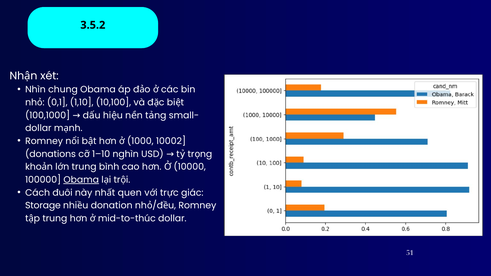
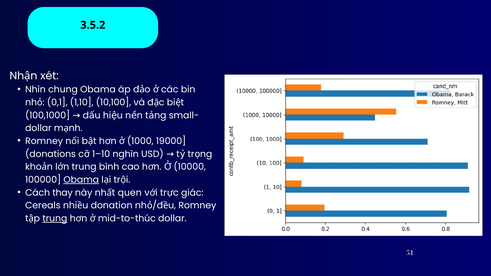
10002: 10002 -> 19000 (171, 141)
đuôi: đuôi -> thay (63, 193)
Storage: Storage -> Cereals (43, 206)
trung underline: none -> present (55, 219)
